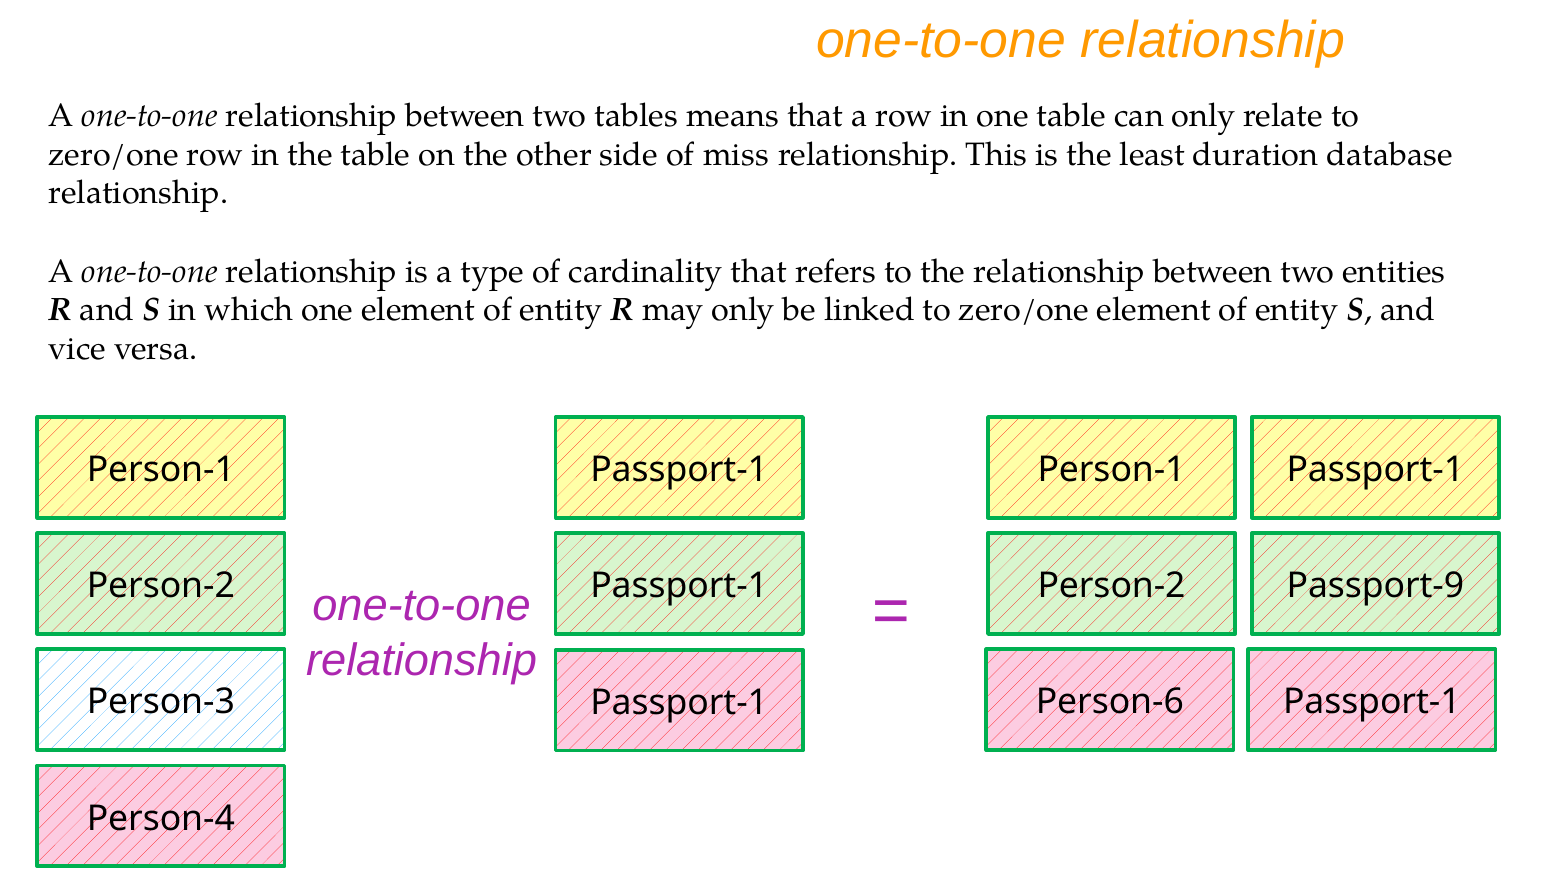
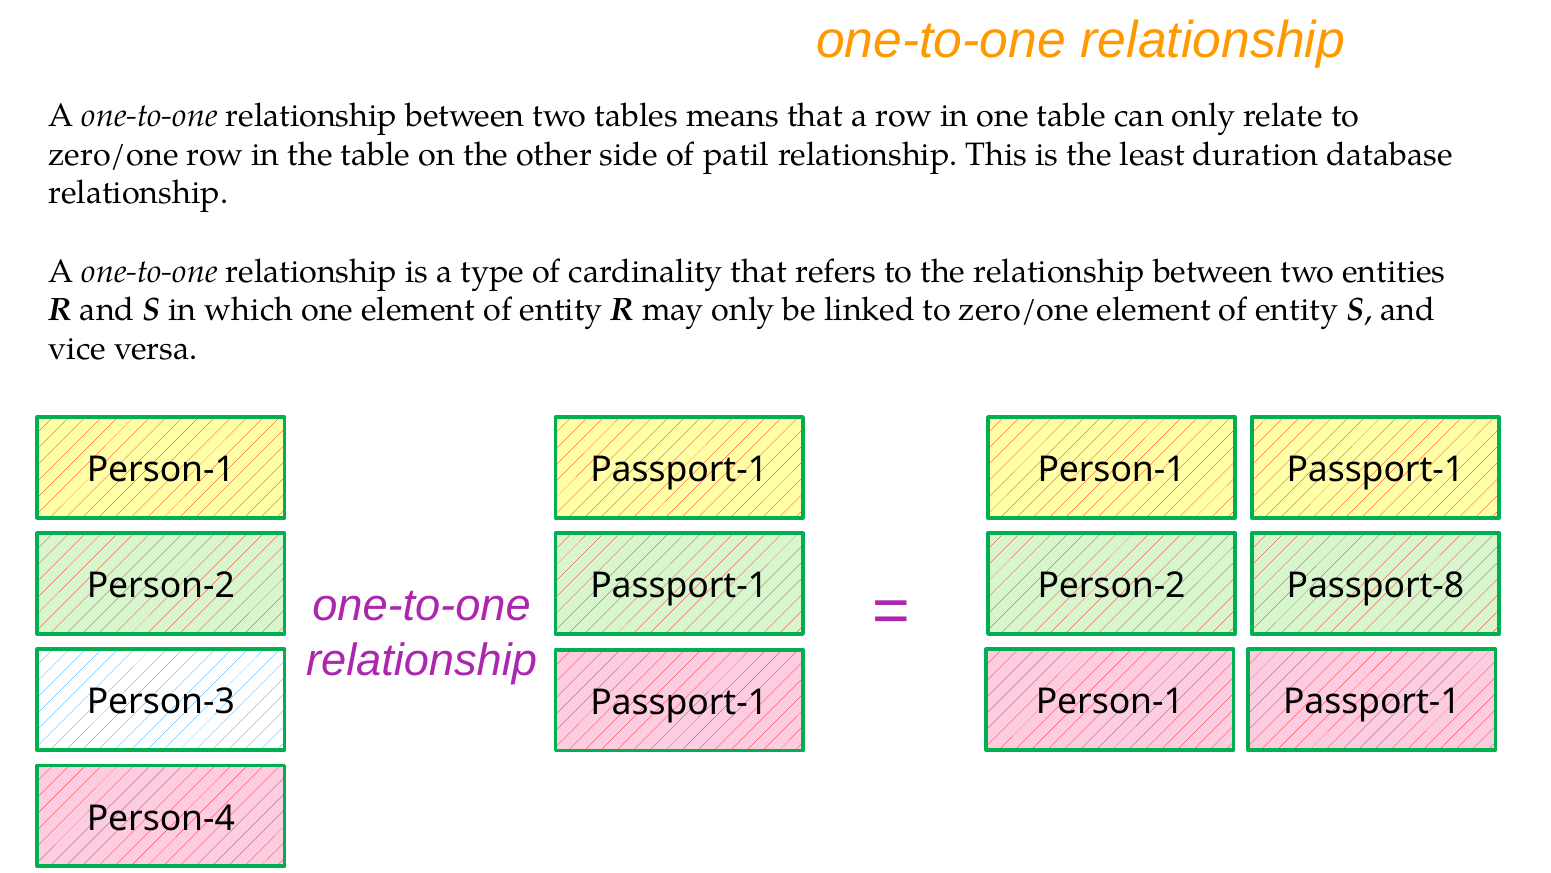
miss: miss -> patil (736, 154)
Passport-9: Passport-9 -> Passport-8 (1375, 586)
Person-3 Passport-1 Person-6: Person-6 -> Person-1 (1110, 702)
